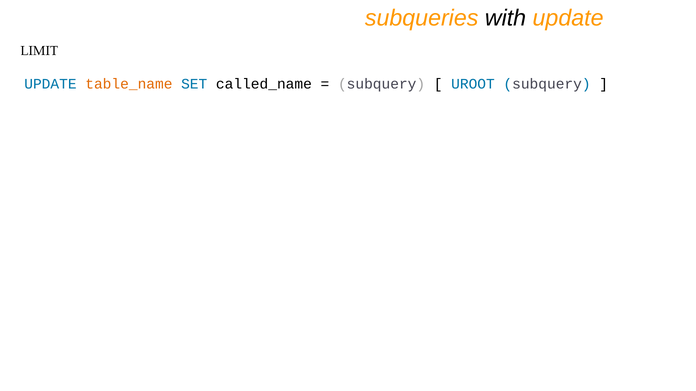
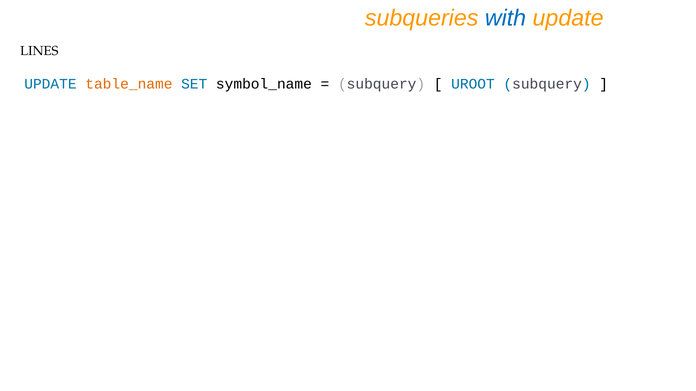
with colour: black -> blue (506, 18)
LIMIT: LIMIT -> LINES (39, 51)
called_name: called_name -> symbol_name (264, 84)
